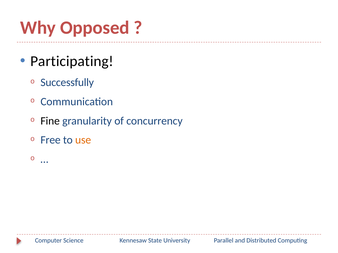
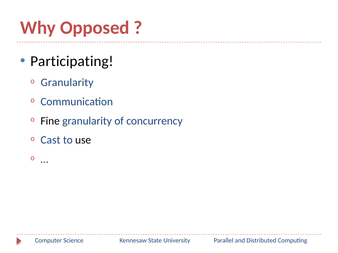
Successfully: Successfully -> Granularity (67, 83)
Free: Free -> Cast (50, 140)
use colour: orange -> black (83, 140)
